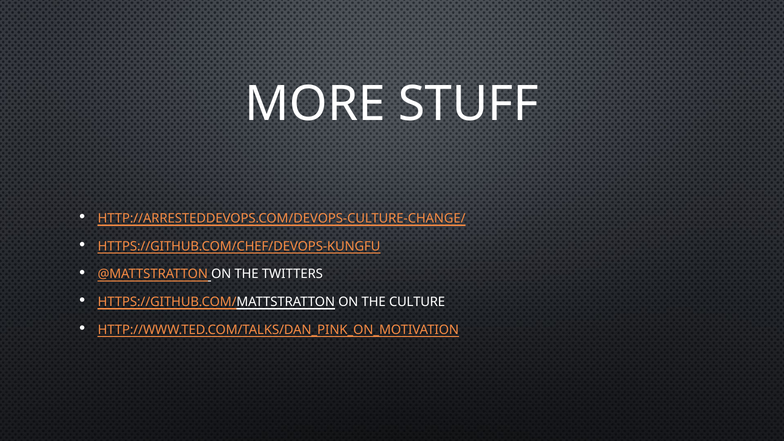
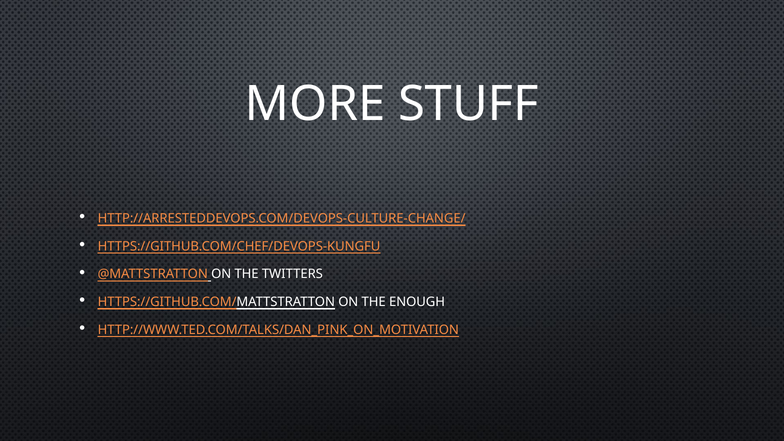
CULTURE: CULTURE -> ENOUGH (417, 302)
